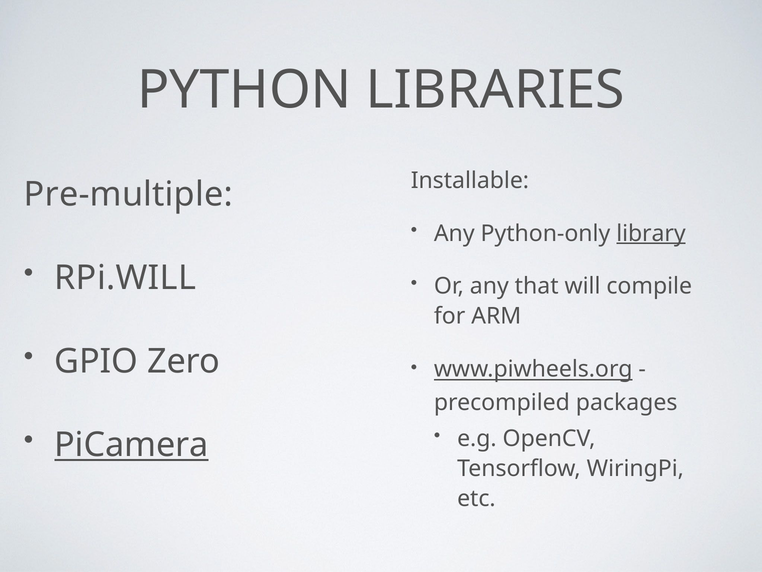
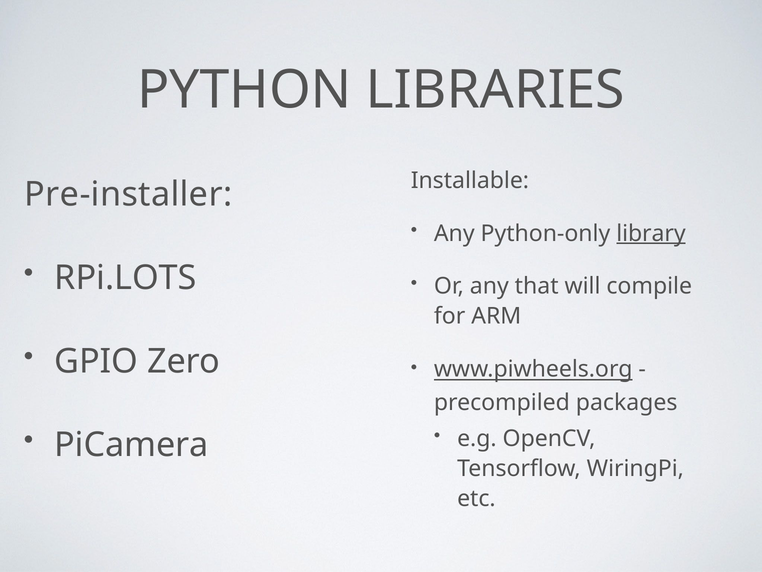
Pre-multiple: Pre-multiple -> Pre-installer (128, 194)
RPi.WILL: RPi.WILL -> RPi.LOTS (125, 278)
PiCamera underline: present -> none (131, 445)
